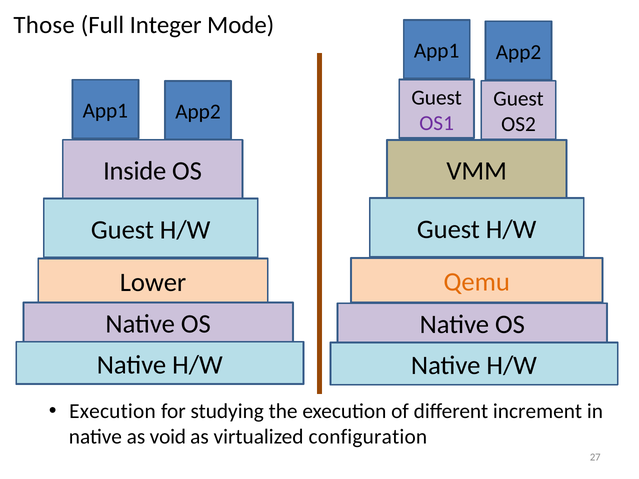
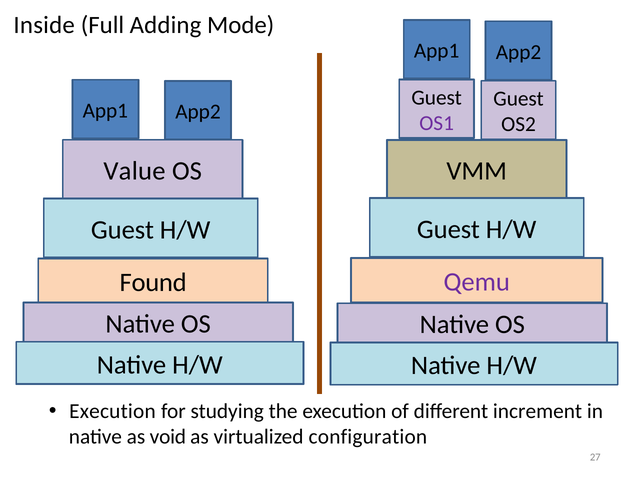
Those: Those -> Inside (44, 25)
Integer: Integer -> Adding (166, 25)
Inside: Inside -> Value (134, 171)
Qemu colour: orange -> purple (477, 282)
Lower: Lower -> Found (153, 282)
